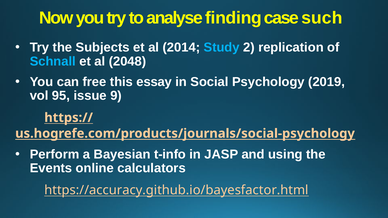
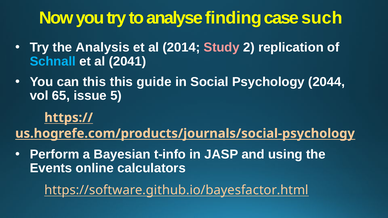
Subjects: Subjects -> Analysis (103, 47)
Study colour: light blue -> pink (222, 47)
2048: 2048 -> 2041 (127, 61)
can free: free -> this (94, 82)
essay: essay -> guide (154, 82)
2019: 2019 -> 2044 (327, 82)
95: 95 -> 65 (61, 96)
9: 9 -> 5 (116, 96)
https://accuracy.github.io/bayesfactor.html: https://accuracy.github.io/bayesfactor.html -> https://software.github.io/bayesfactor.html (176, 190)
